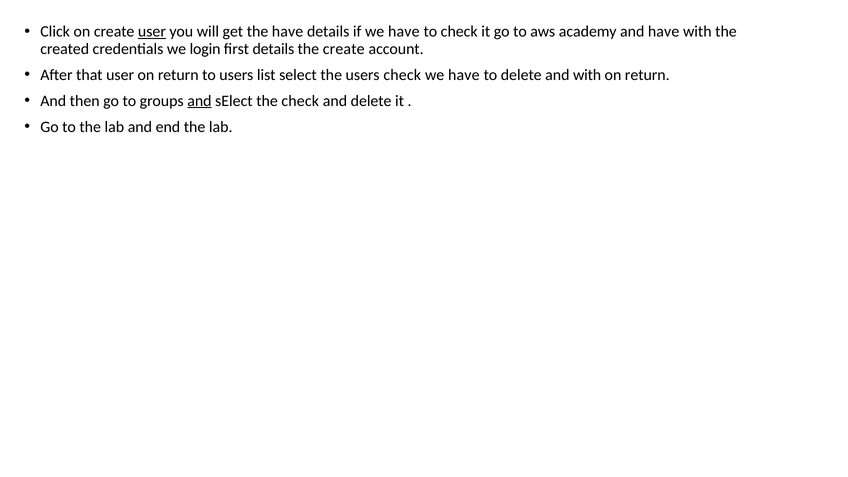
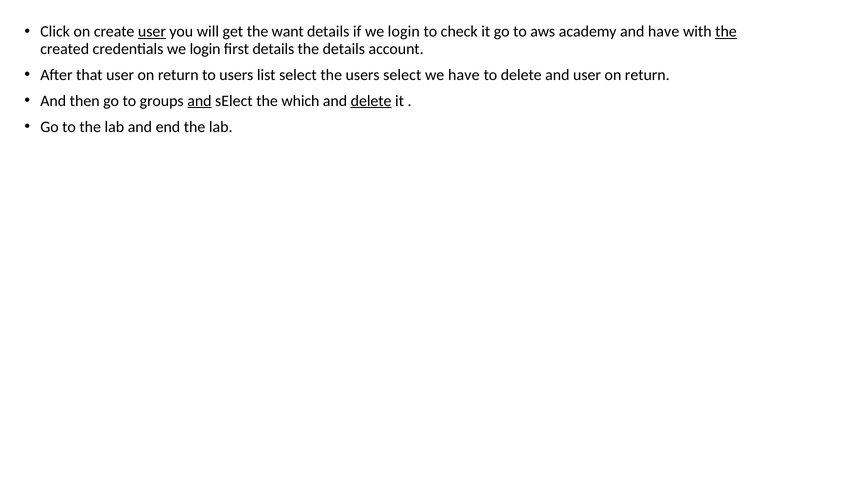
the have: have -> want (288, 32)
if we have: have -> login (404, 32)
the underline: none -> present (726, 32)
the create: create -> details (344, 49)
users check: check -> select (402, 75)
and with: with -> user (587, 75)
the check: check -> which (300, 101)
delete underline: none -> present (371, 101)
